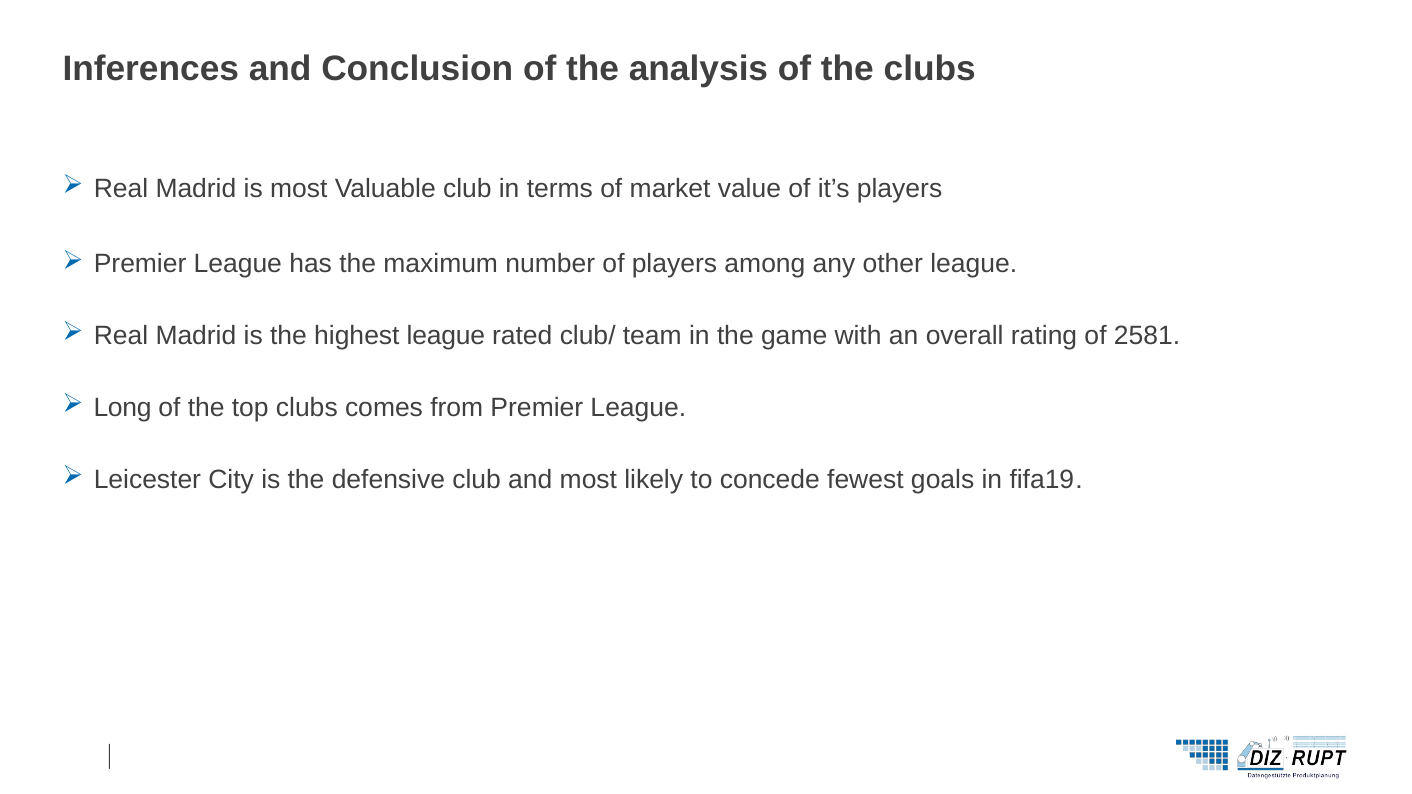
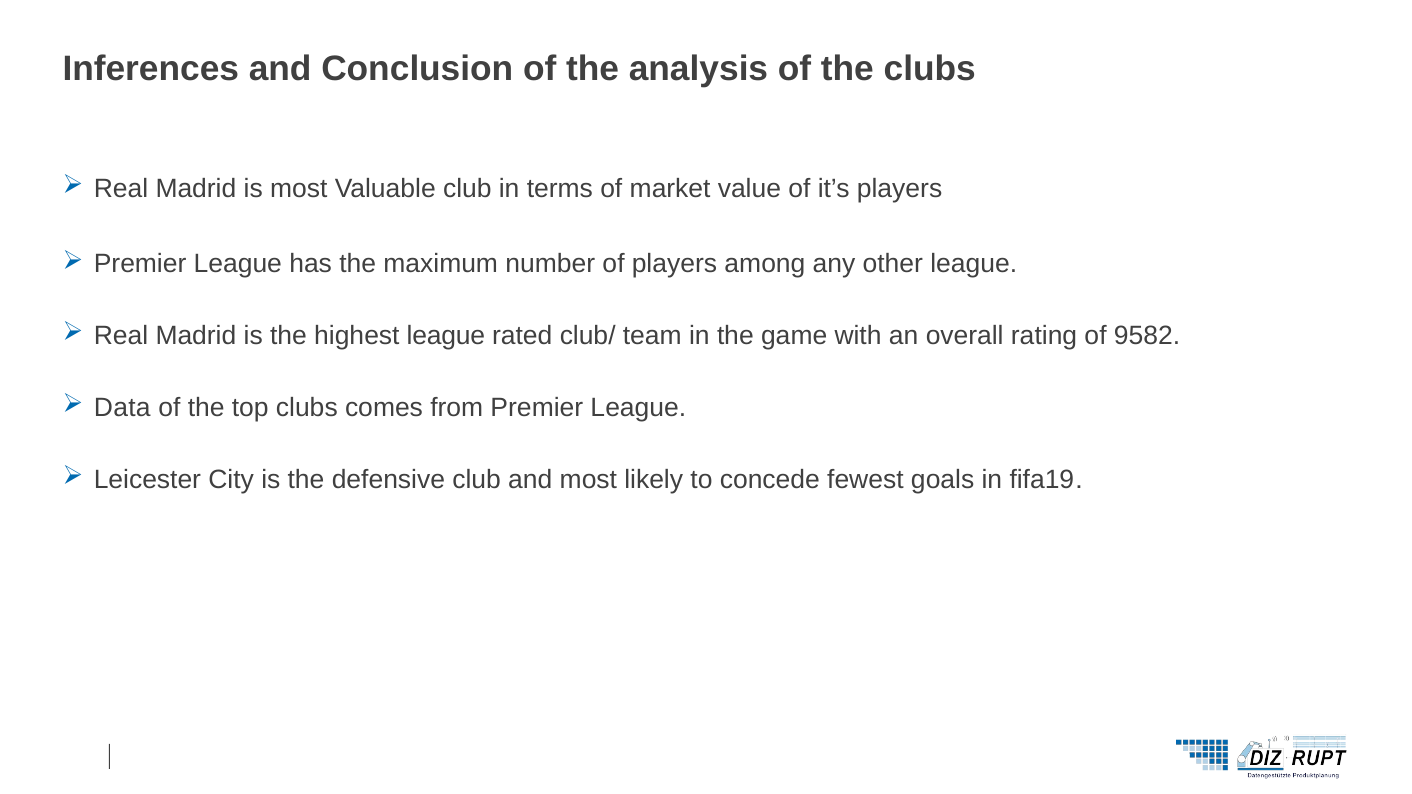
2581: 2581 -> 9582 (1147, 336)
Long: Long -> Data (122, 408)
